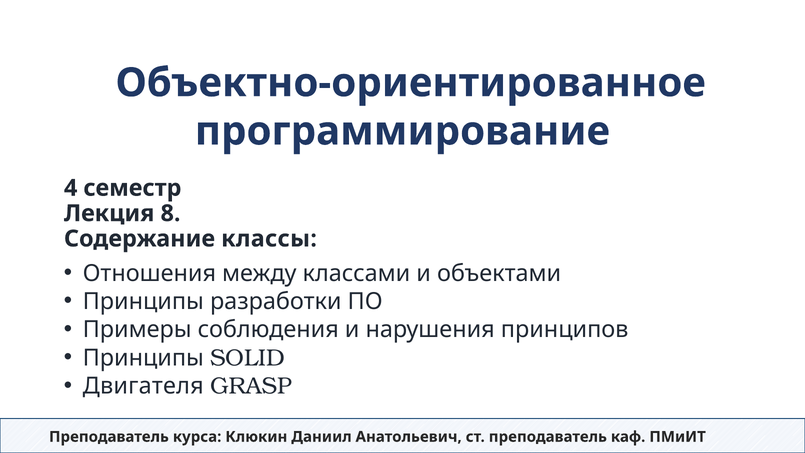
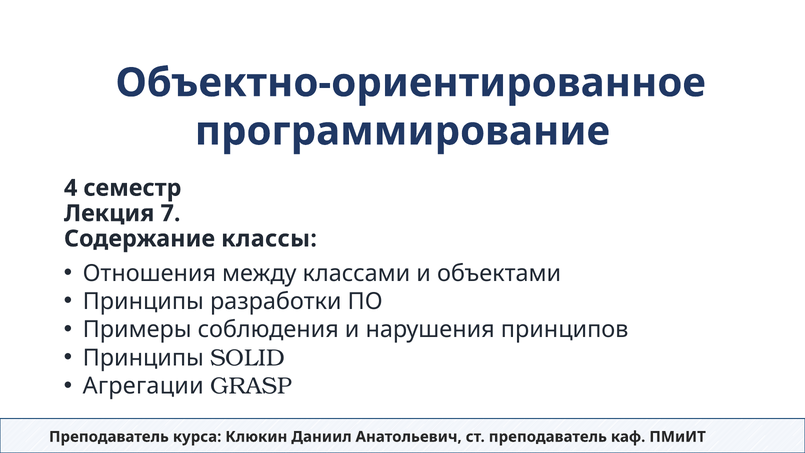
8: 8 -> 7 (171, 213)
Двигателя: Двигателя -> Агрегации (143, 386)
